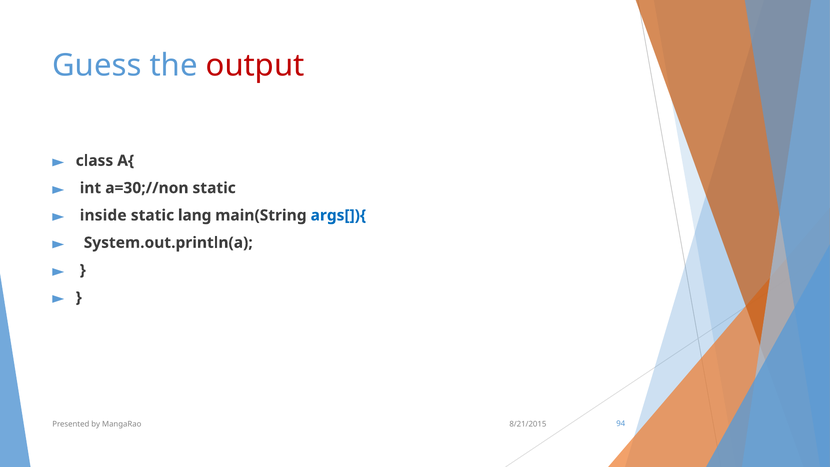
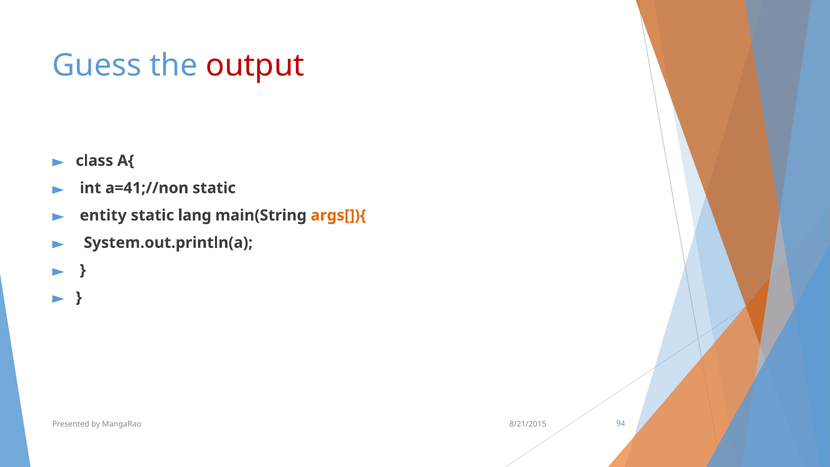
a=30;//non: a=30;//non -> a=41;//non (147, 188)
inside: inside -> entity (103, 215)
args[]){ colour: blue -> orange (338, 215)
